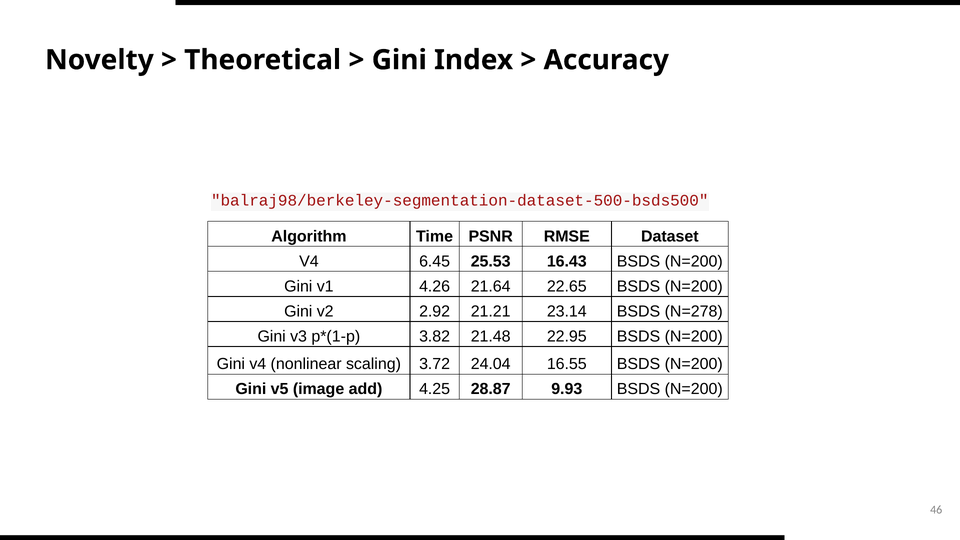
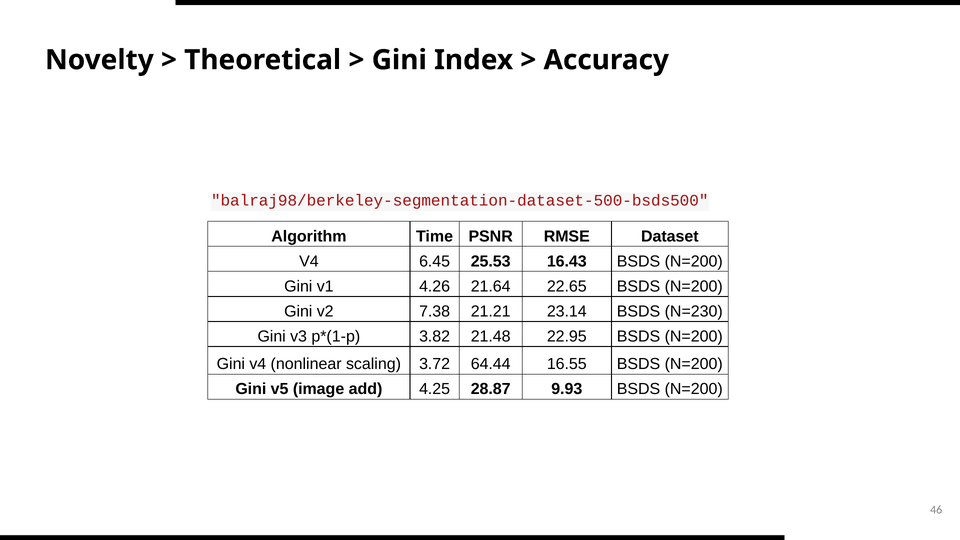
2.92: 2.92 -> 7.38 (435, 311)
N=278: N=278 -> N=230 (694, 311)
24.04: 24.04 -> 64.44 (491, 364)
